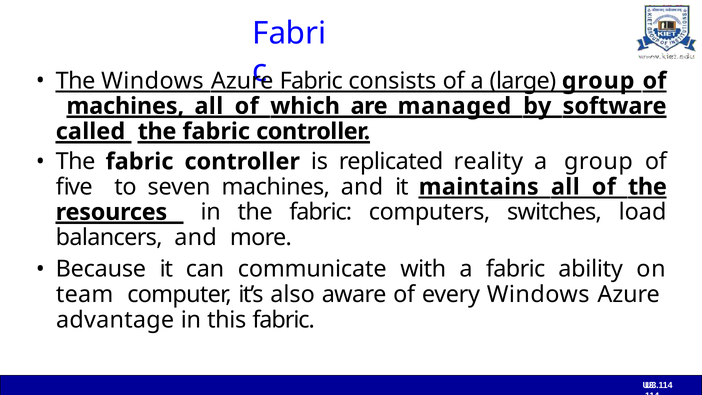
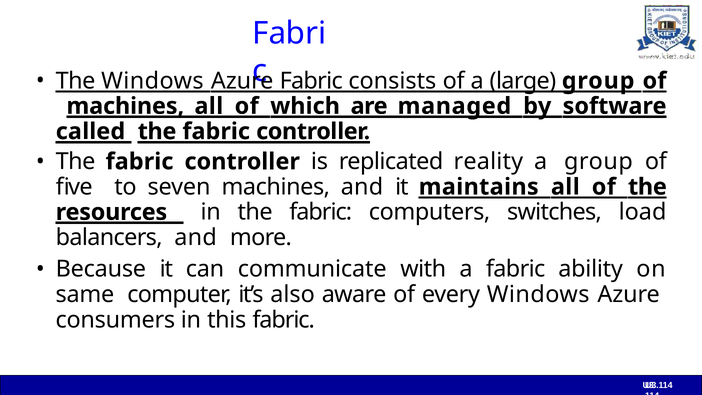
team: team -> same (85, 294)
advantage: advantage -> consumers (115, 320)
